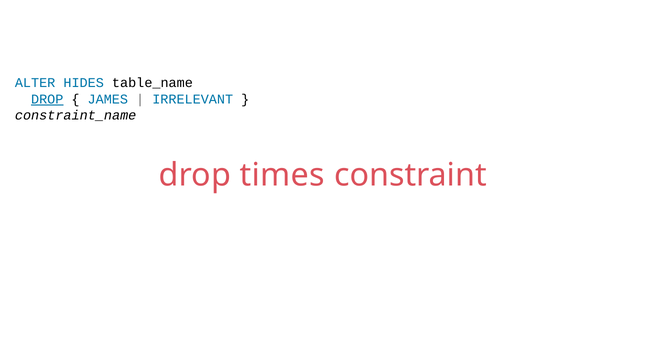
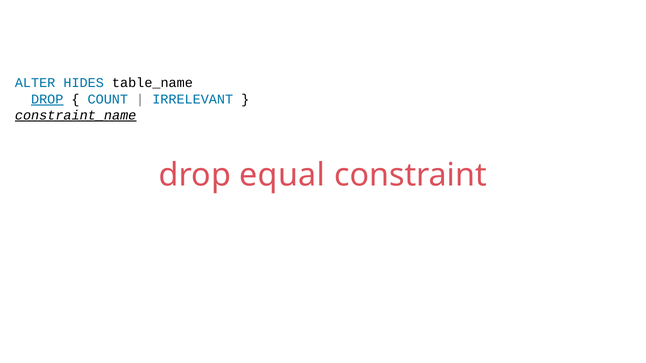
JAMES: JAMES -> COUNT (108, 99)
constraint_name underline: none -> present (76, 115)
times: times -> equal (282, 175)
